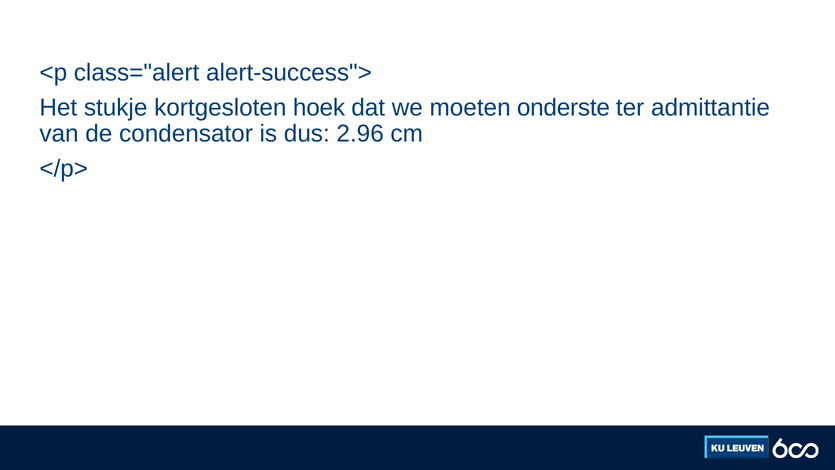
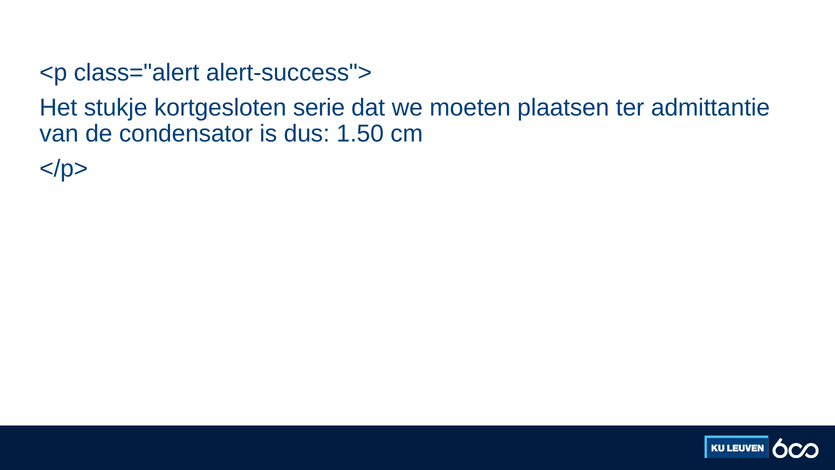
hoek: hoek -> serie (319, 108)
onderste: onderste -> plaatsen (563, 108)
2.96: 2.96 -> 1.50 (360, 134)
